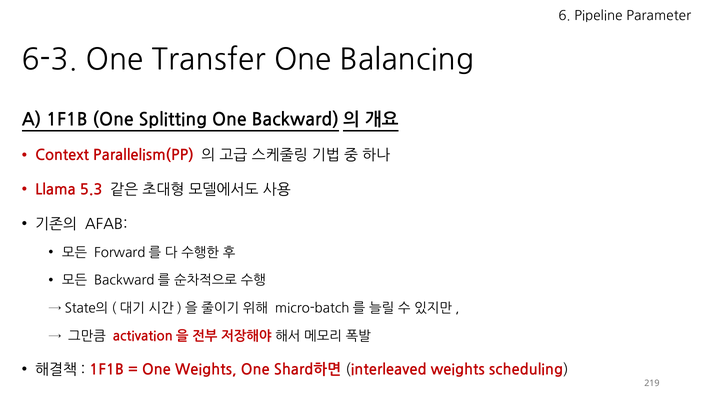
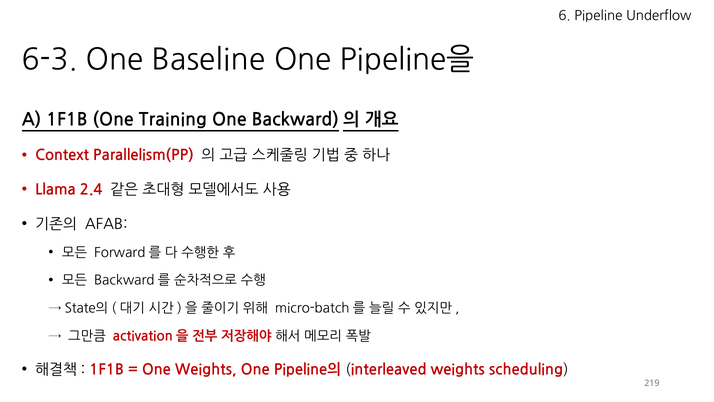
Parameter: Parameter -> Underflow (659, 16)
Transfer: Transfer -> Baseline (209, 60)
Balancing: Balancing -> Pipeline을 (407, 60)
Splitting: Splitting -> Training (173, 120)
5.3: 5.3 -> 2.4 (91, 190)
Shard하면: Shard하면 -> Pipeline의 (308, 369)
